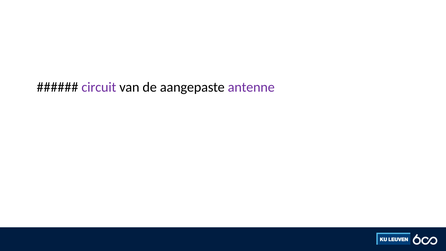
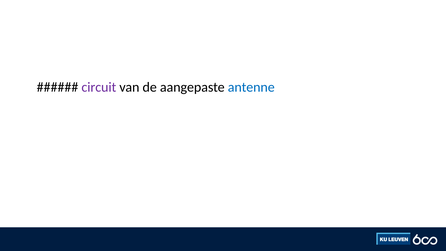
antenne colour: purple -> blue (251, 87)
